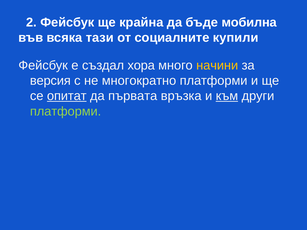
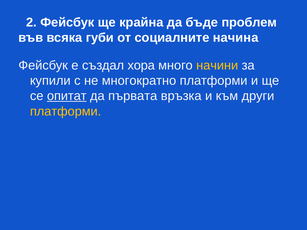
мобилна: мобилна -> проблем (249, 22)
тази: тази -> губи (100, 38)
купили: купили -> начина (236, 38)
версия: версия -> купили (50, 81)
към underline: present -> none (227, 96)
платформи colour: light green -> yellow (66, 111)
